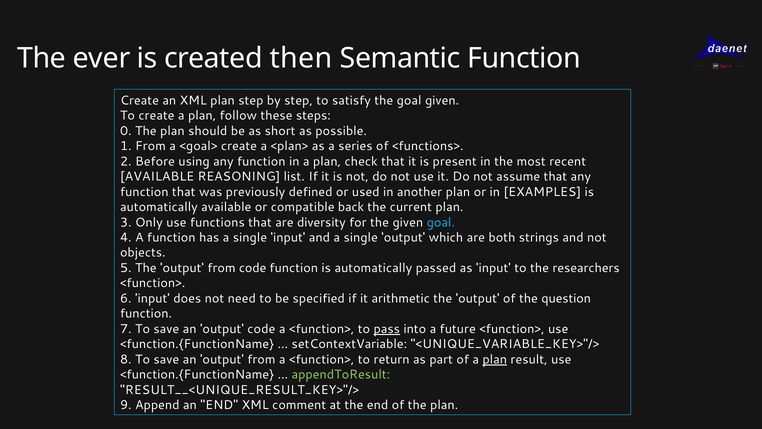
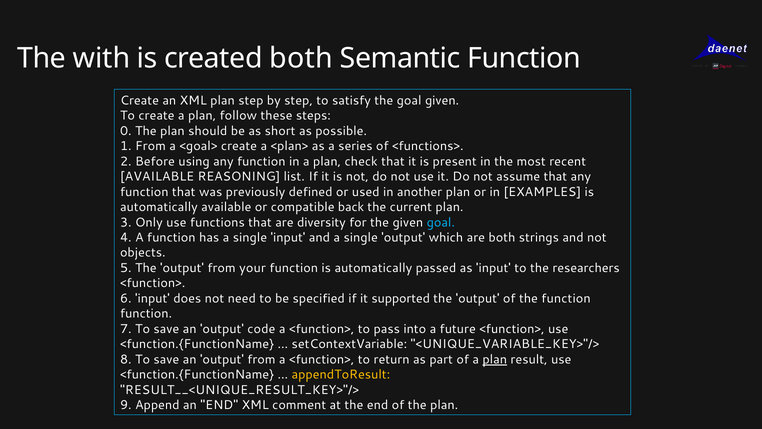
ever: ever -> with (101, 58)
created then: then -> both (301, 58)
from code: code -> your (253, 268)
arithmetic: arithmetic -> supported (401, 298)
the question: question -> function (566, 298)
pass underline: present -> none (387, 329)
appendToResult colour: light green -> yellow (341, 374)
